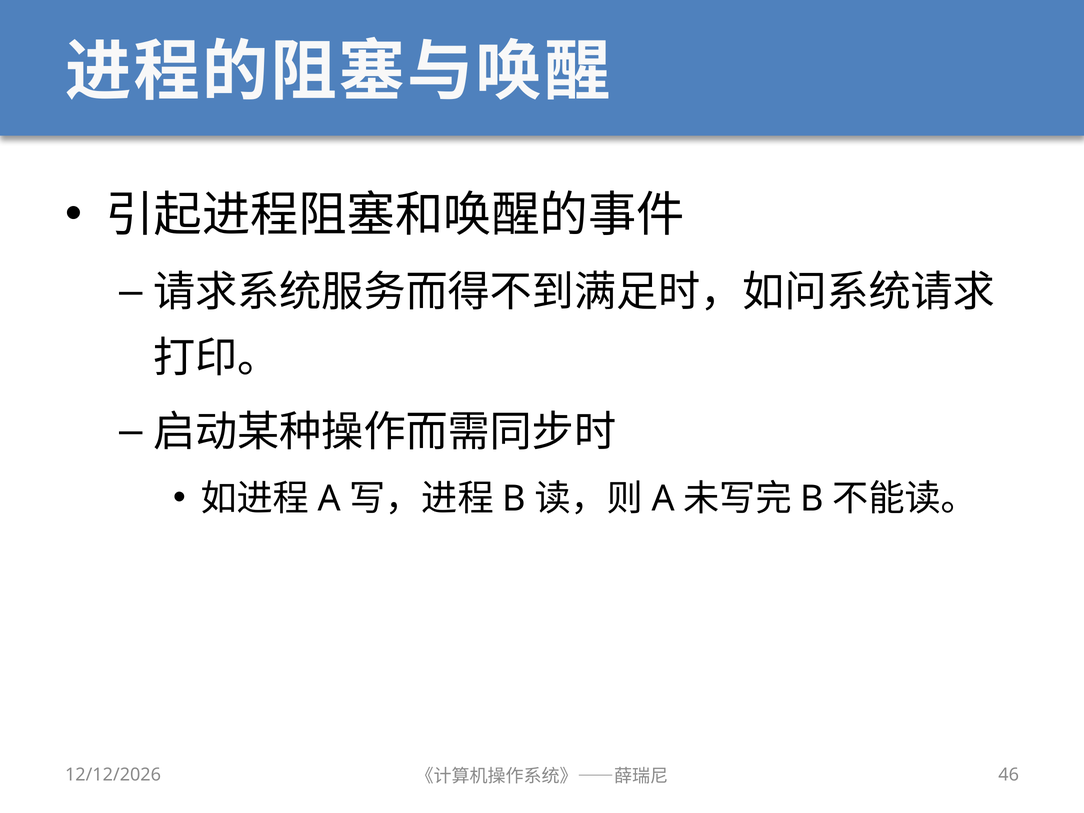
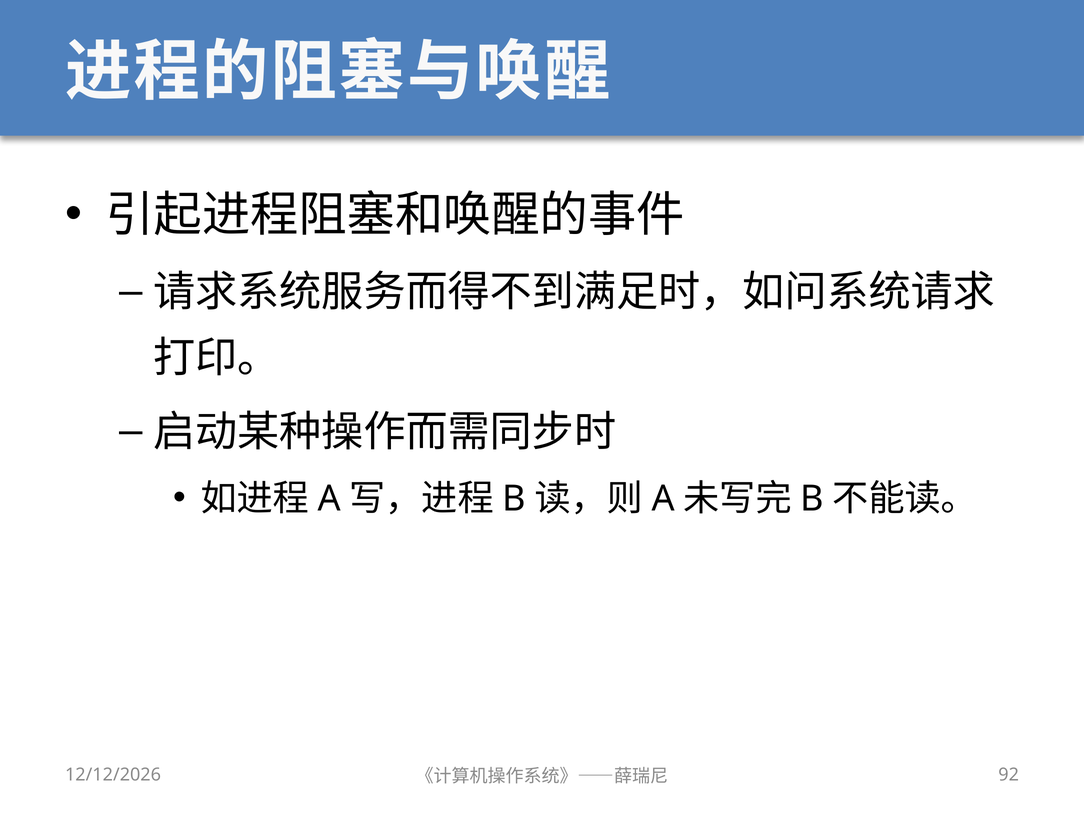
46: 46 -> 92 (1009, 775)
